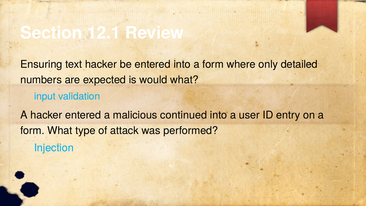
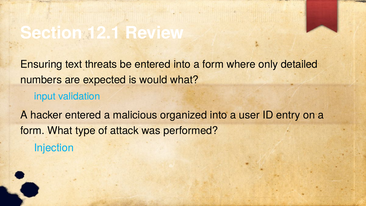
text hacker: hacker -> threats (101, 64)
continued: continued -> organized (184, 115)
